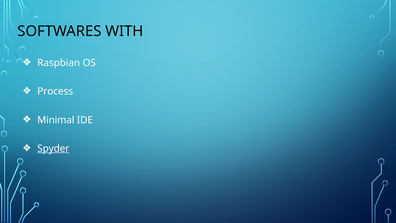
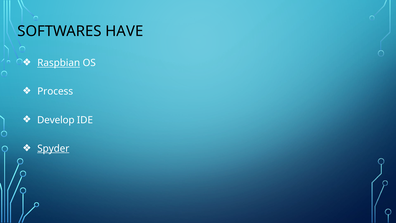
WITH: WITH -> HAVE (124, 31)
Raspbian underline: none -> present (59, 63)
Minimal: Minimal -> Develop (56, 120)
